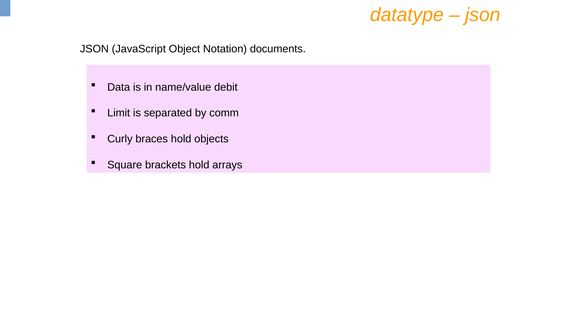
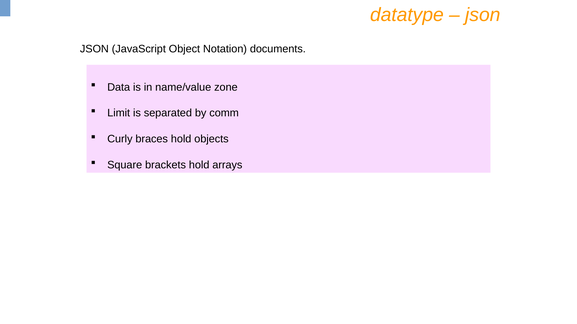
debit: debit -> zone (226, 87)
